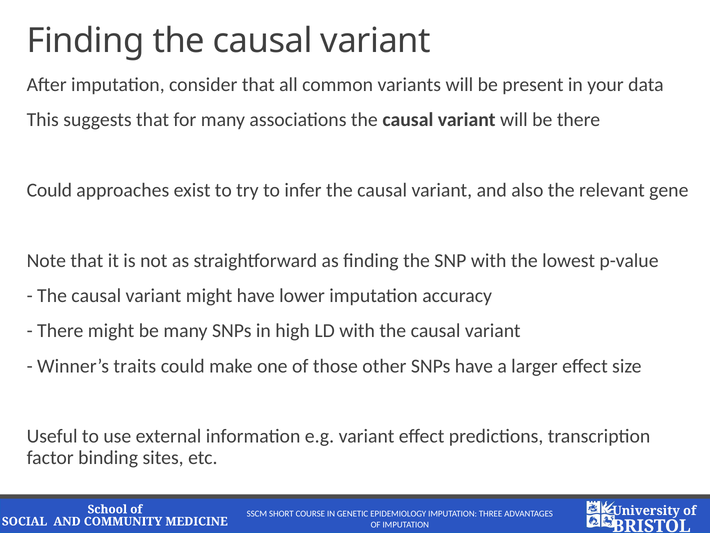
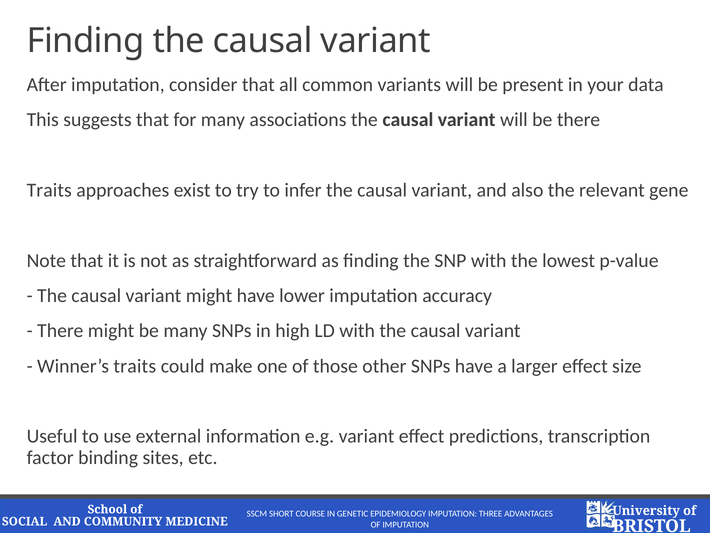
Could: Could -> Traits (49, 190)
